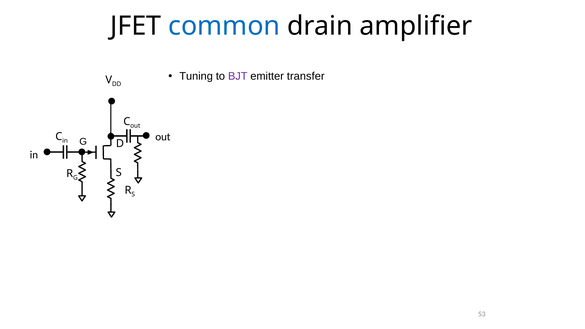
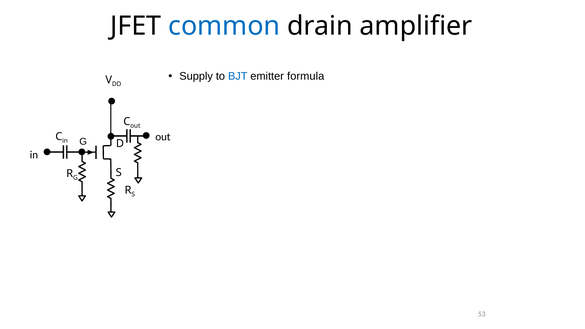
Tuning: Tuning -> Supply (196, 76)
BJT colour: purple -> blue (238, 76)
transfer: transfer -> formula (306, 76)
